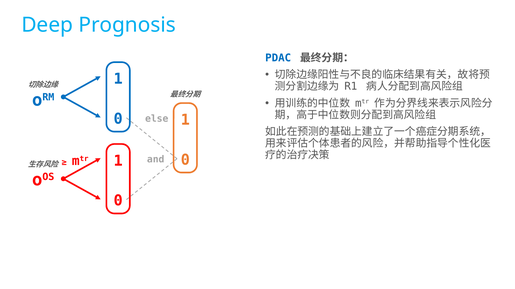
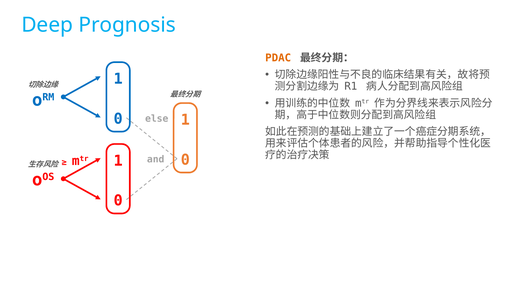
PDAC colour: blue -> orange (278, 58)
